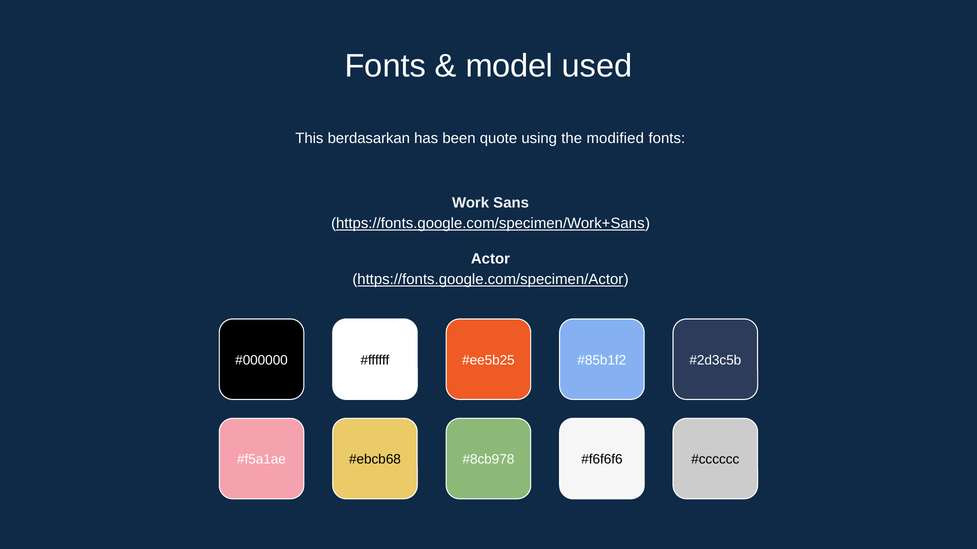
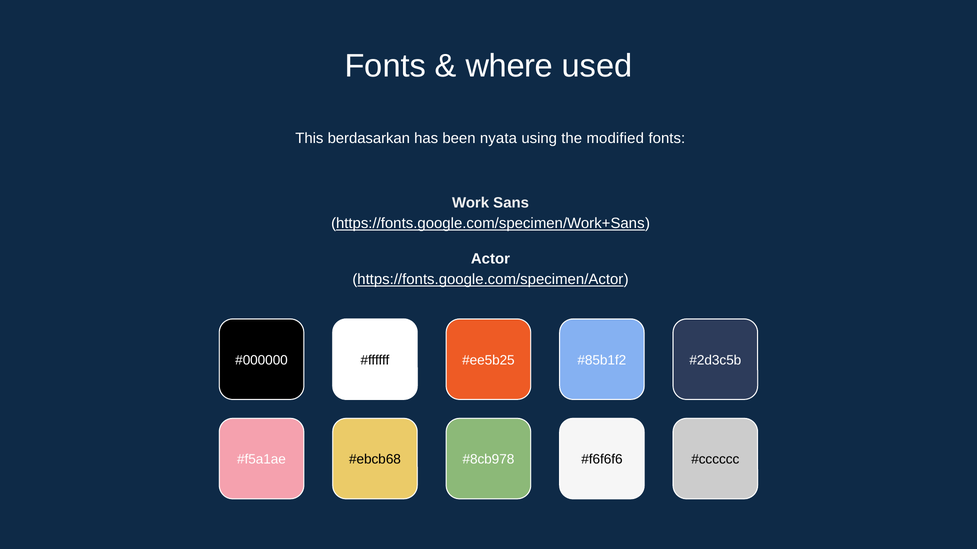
model: model -> where (509, 66)
quote: quote -> nyata (498, 139)
